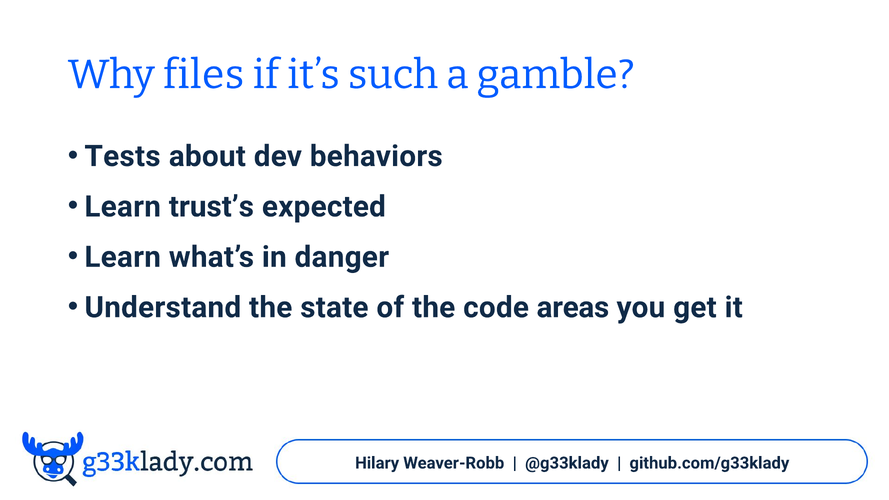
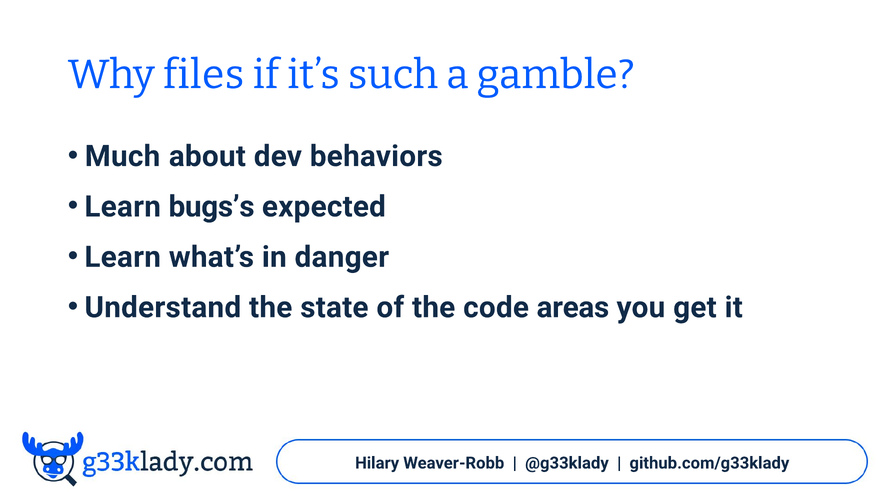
Tests: Tests -> Much (123, 156)
trust’s: trust’s -> bugs’s (212, 207)
